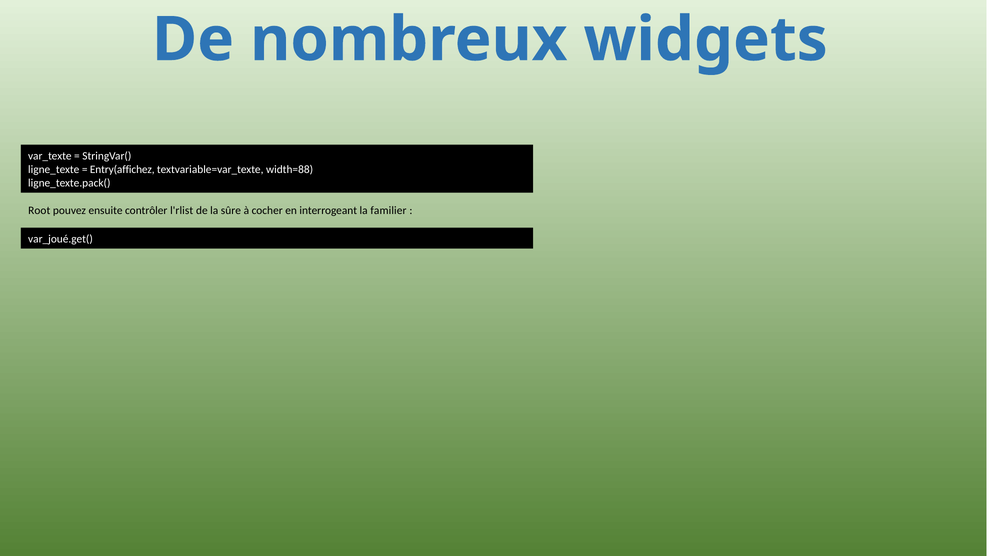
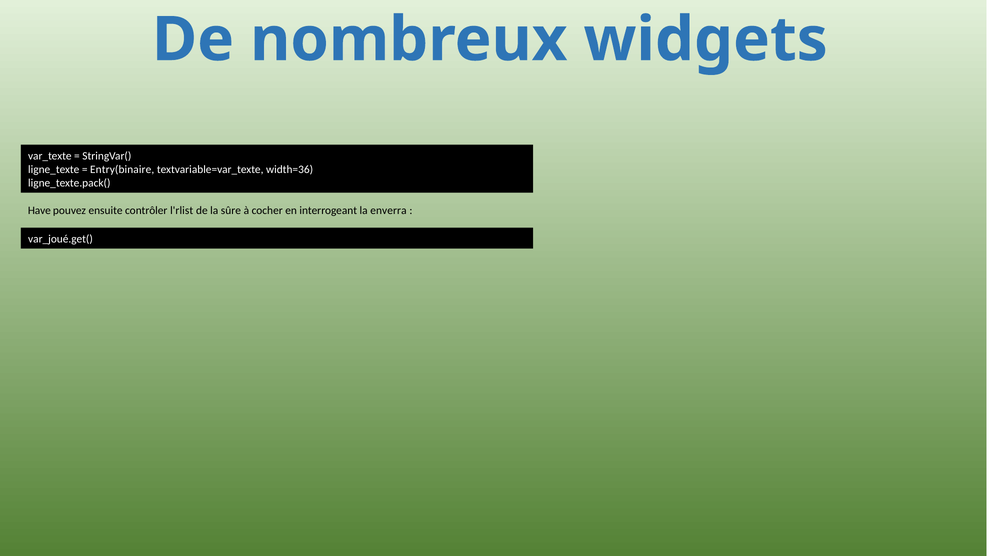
Entry(affichez: Entry(affichez -> Entry(binaire (122, 170)
width=88: width=88 -> width=36 (290, 170)
Root: Root -> Have (39, 211)
familier: familier -> enverra (388, 211)
